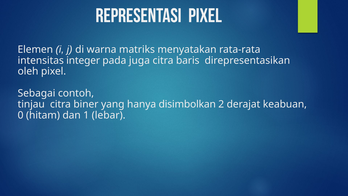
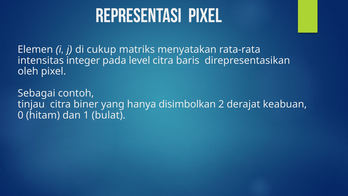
warna: warna -> cukup (101, 49)
juga: juga -> level (140, 60)
lebar: lebar -> bulat (109, 115)
